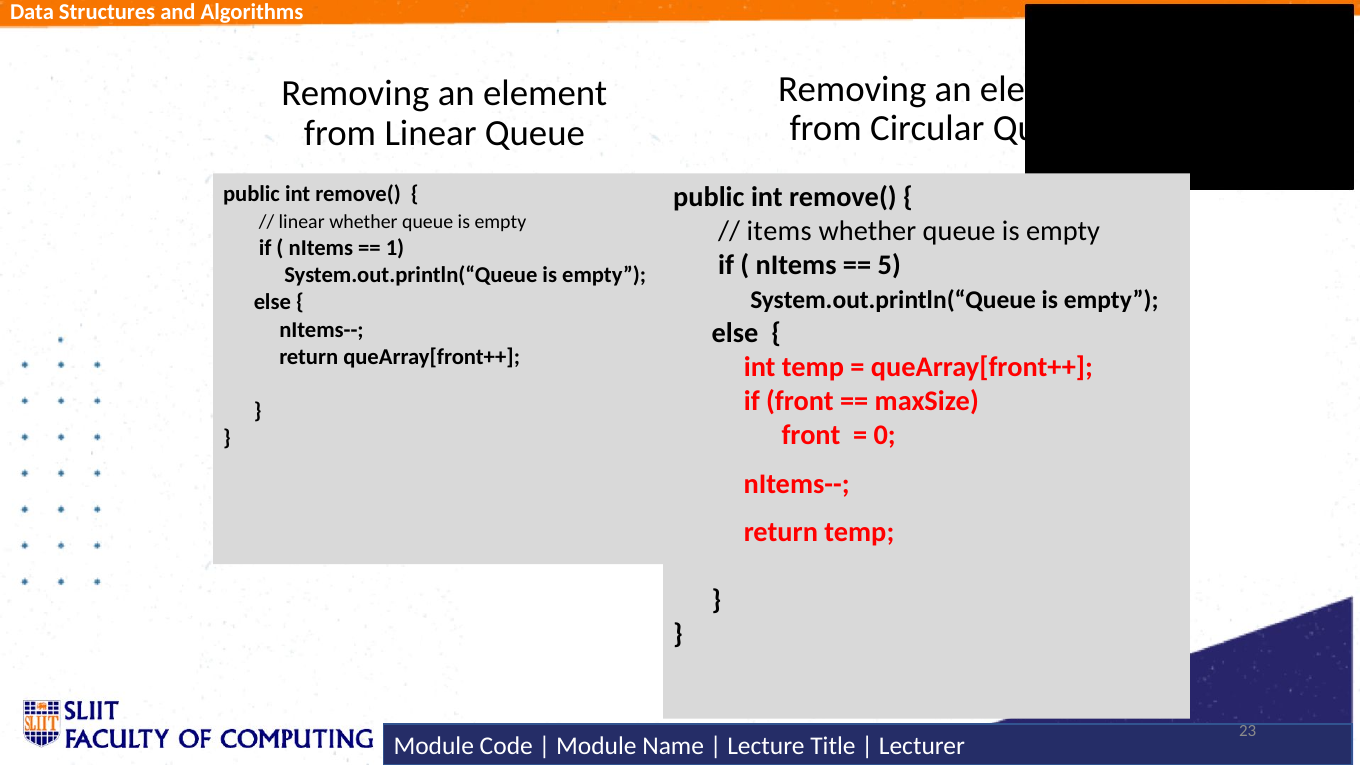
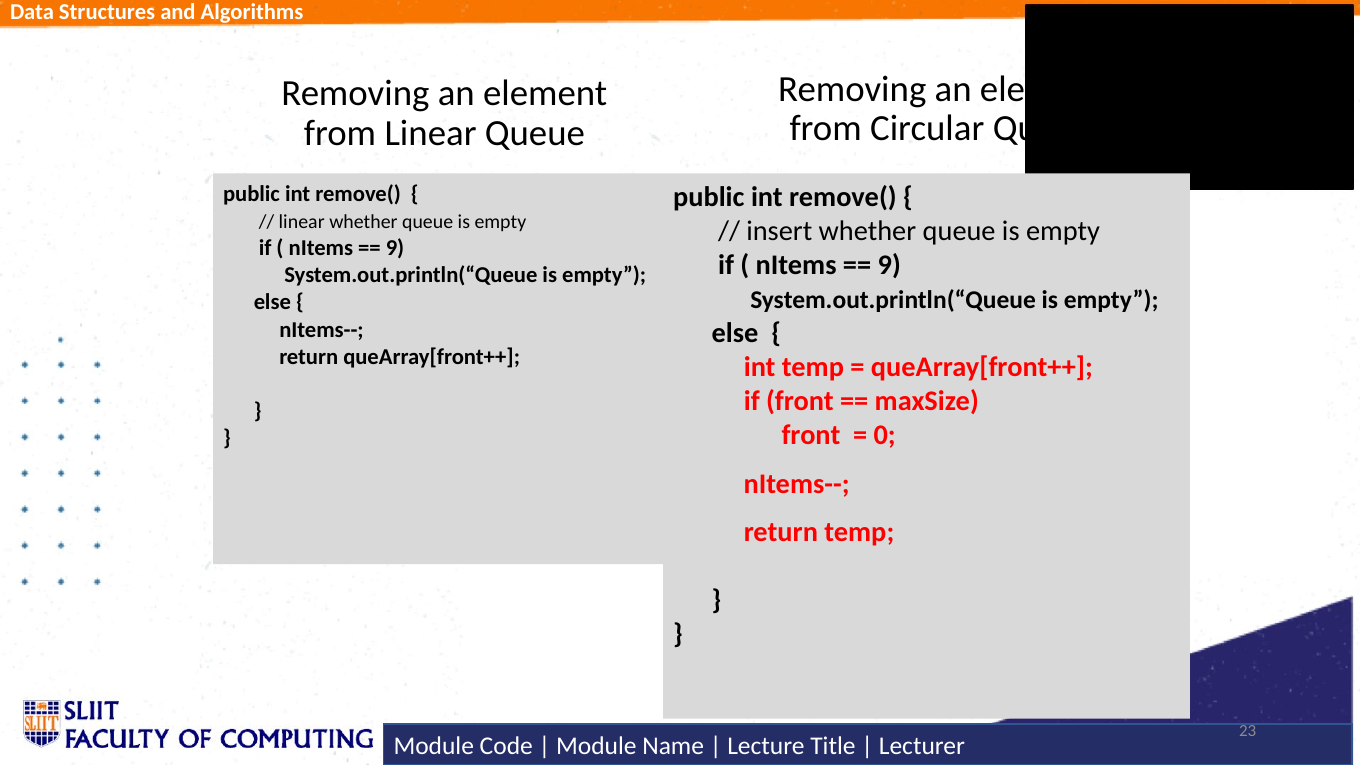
items: items -> insert (779, 231)
1: 1 -> 9 (395, 248)
5: 5 -> 9 (889, 265)
